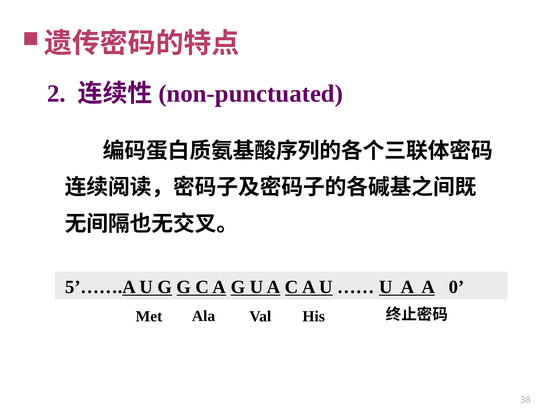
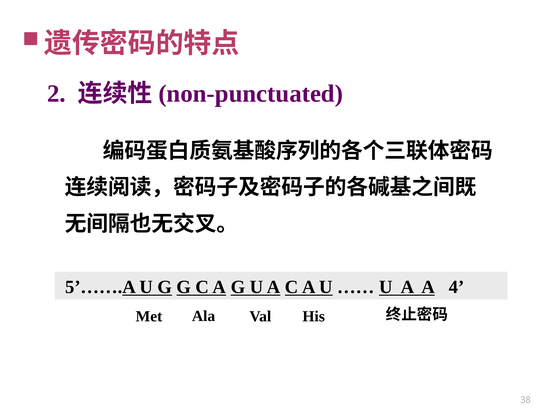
0: 0 -> 4 (457, 287)
